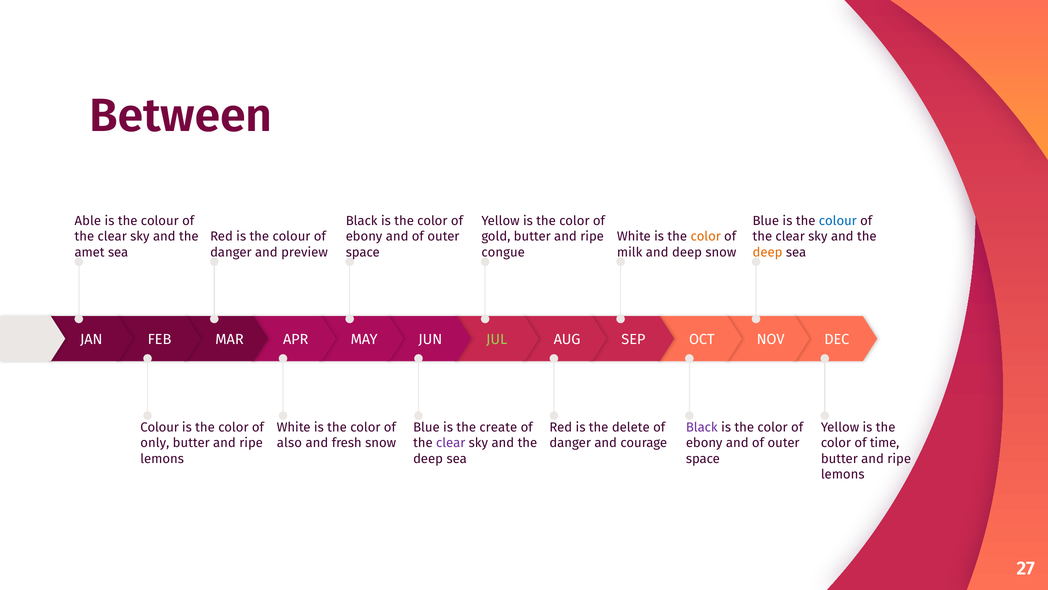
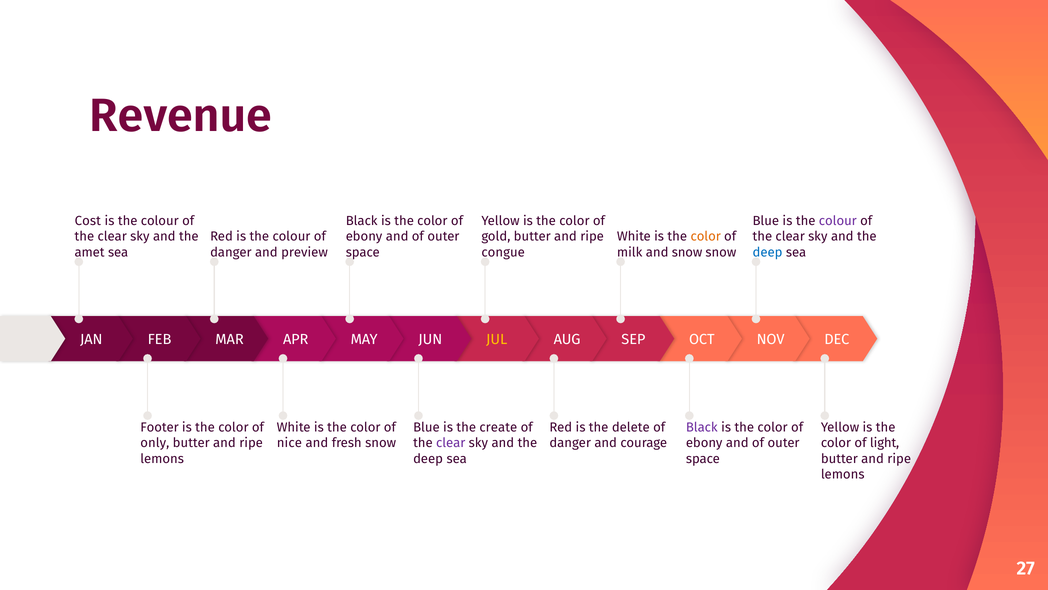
Between: Between -> Revenue (181, 116)
Able: Able -> Cost (88, 221)
colour colour: blue -> purple (838, 221)
and deep: deep -> snow (687, 252)
deep colour: orange -> blue (768, 252)
JUL colour: light green -> yellow (497, 339)
Colour: Colour -> Footer (160, 427)
also: also -> nice (289, 443)
time: time -> light (885, 443)
